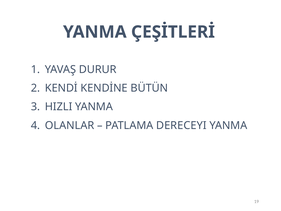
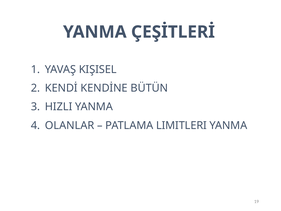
DURUR: DURUR -> KIŞISEL (98, 69)
DERECEYI: DERECEYI -> LIMITLERI (181, 125)
